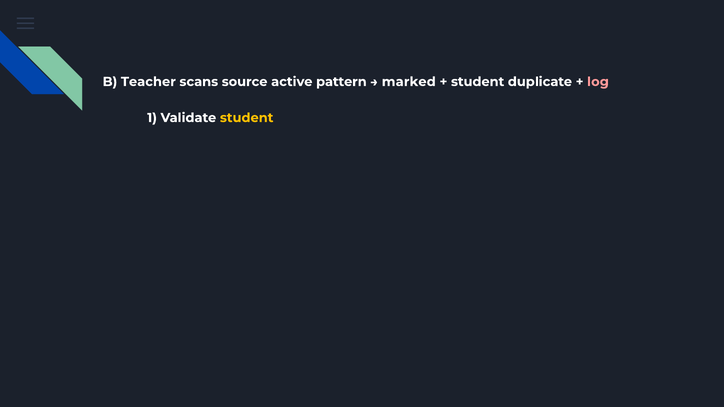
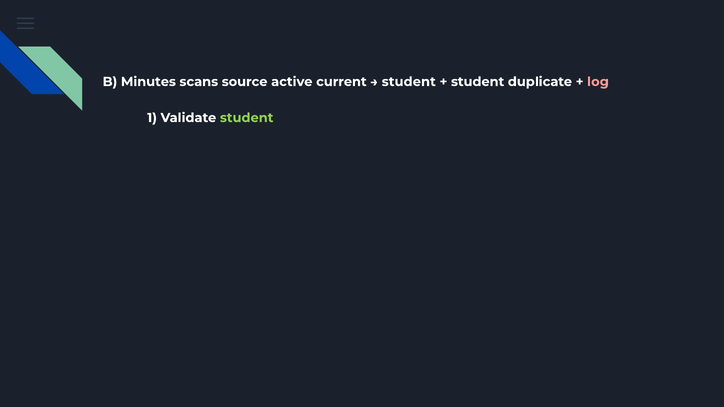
Teacher: Teacher -> Minutes (148, 82)
pattern: pattern -> current (341, 82)
marked: marked -> student (409, 82)
student colour: yellow -> light green (247, 118)
